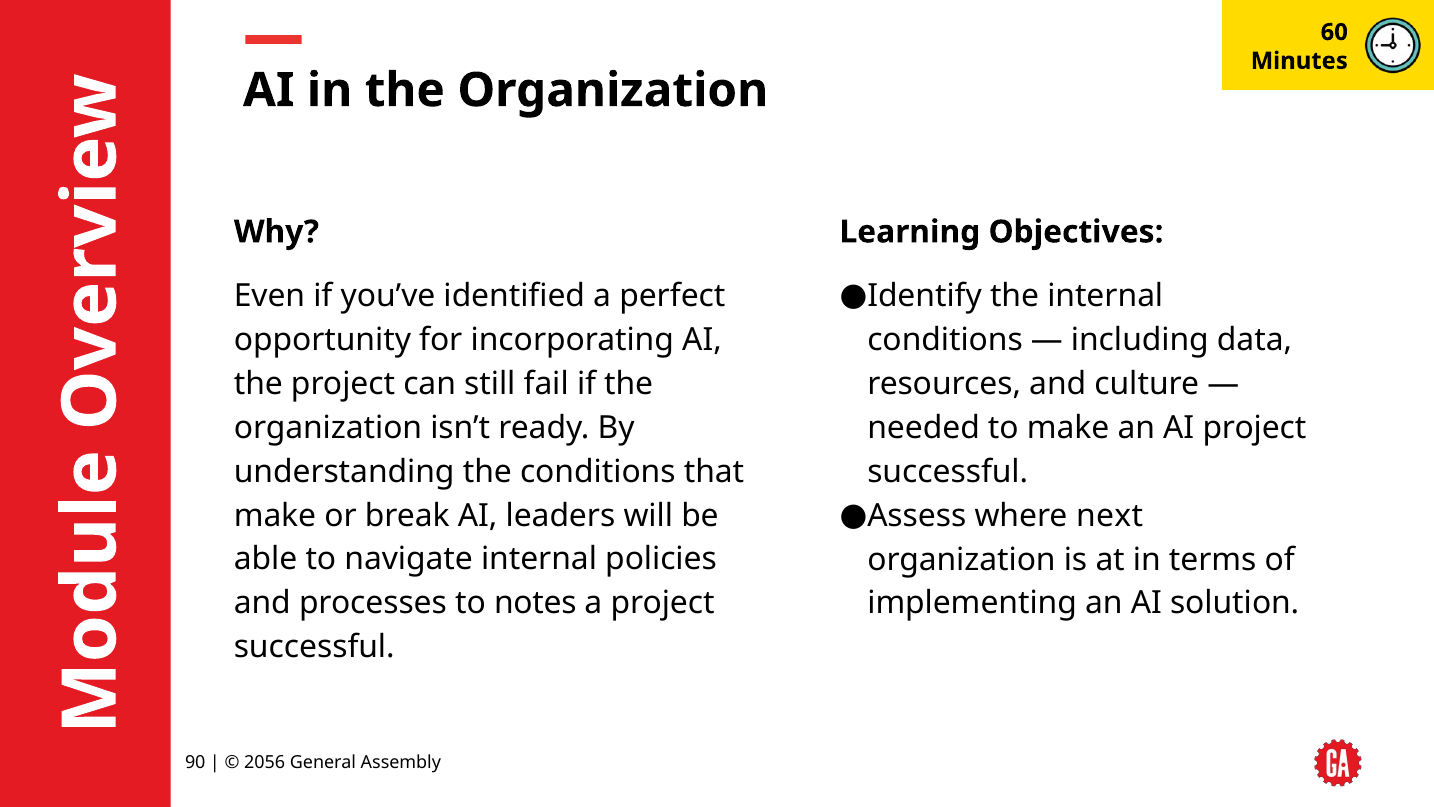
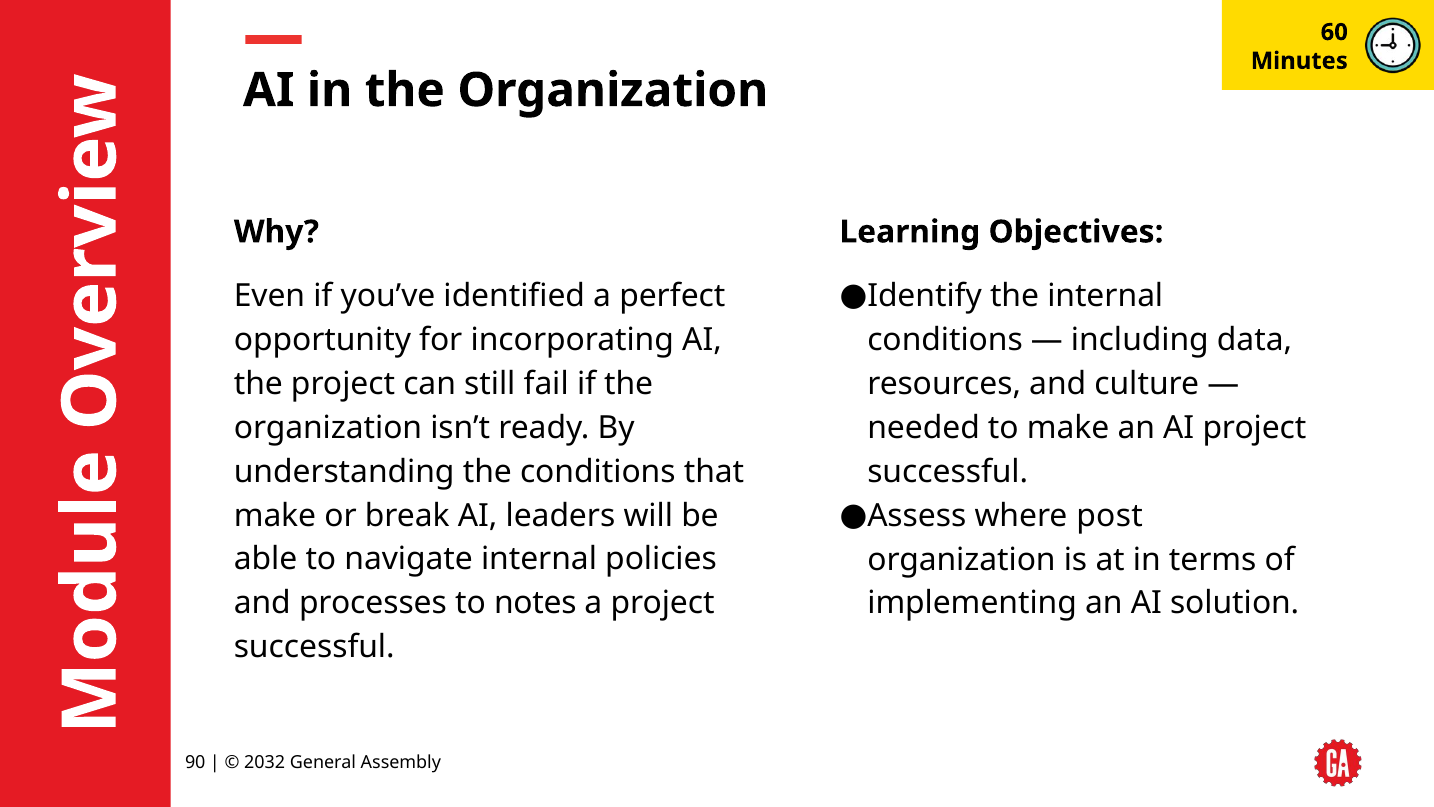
next: next -> post (1110, 515)
2056: 2056 -> 2032 (265, 762)
